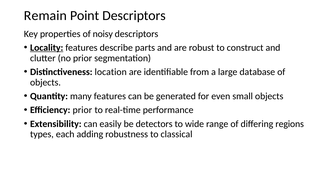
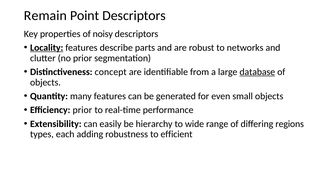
construct: construct -> networks (245, 48)
location: location -> concept (111, 72)
database underline: none -> present (257, 72)
detectors: detectors -> hierarchy (154, 124)
classical: classical -> efficient (177, 134)
